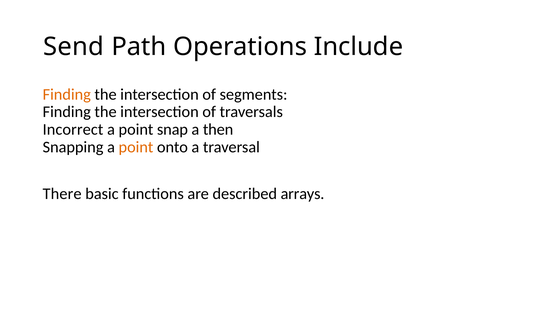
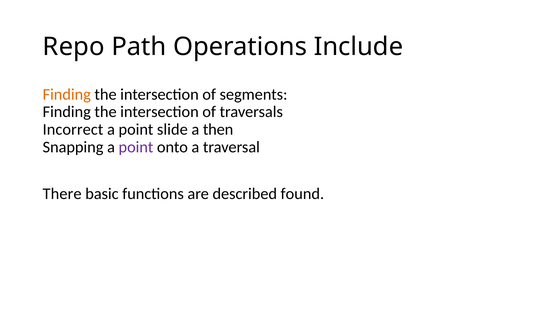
Send: Send -> Repo (74, 47)
snap: snap -> slide (172, 130)
point colour: orange -> purple (136, 147)
arrays: arrays -> found (302, 194)
